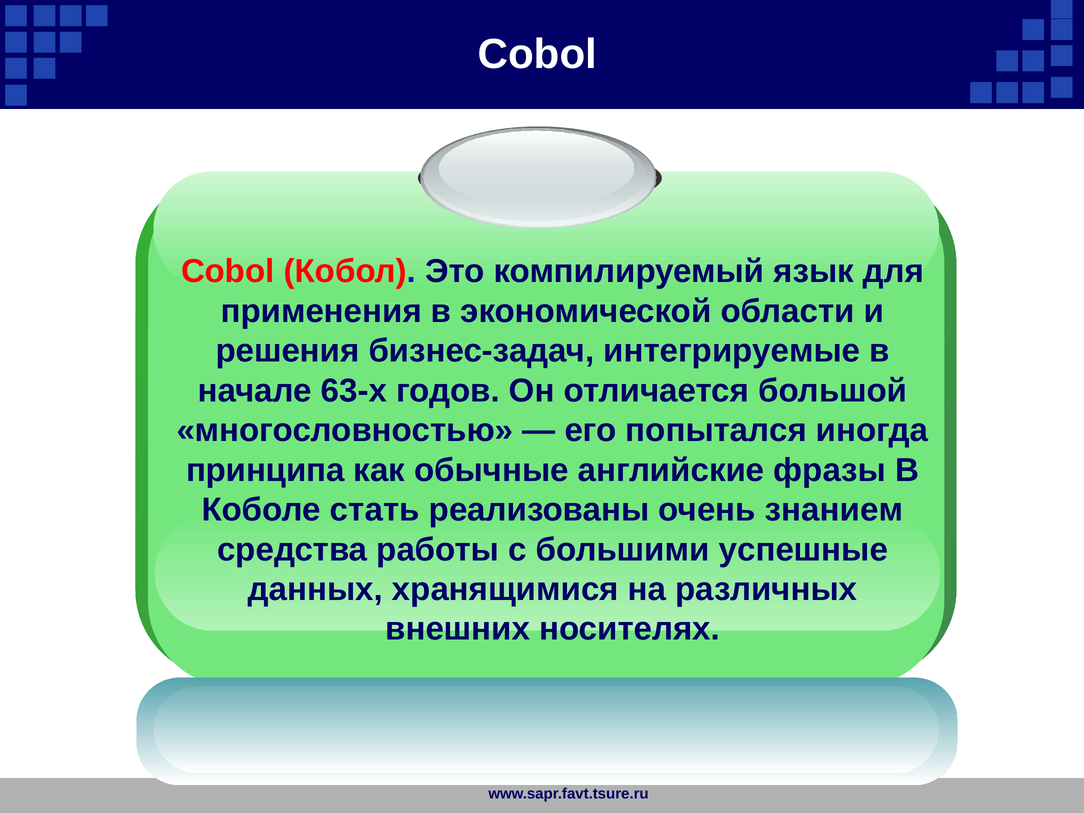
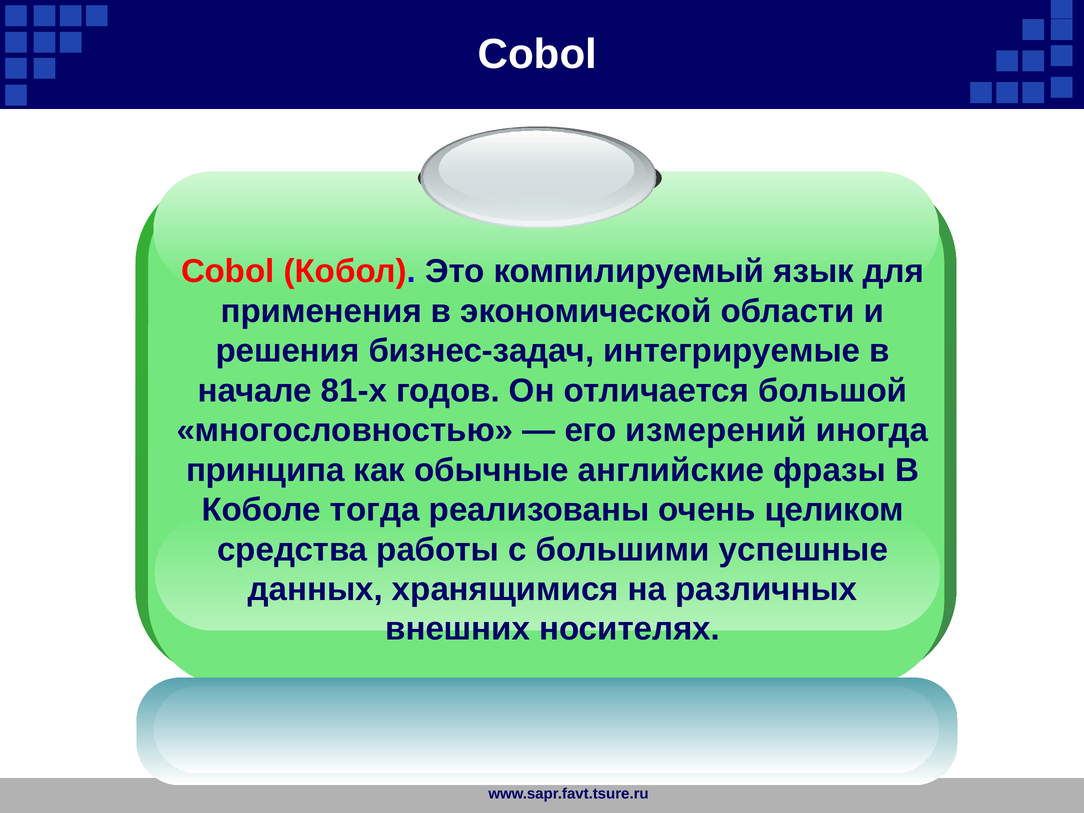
63-х: 63-х -> 81-х (354, 391)
попытался: попытался -> измерений (716, 430)
стать: стать -> тогда (375, 510)
знанием: знанием -> целиком (834, 510)
